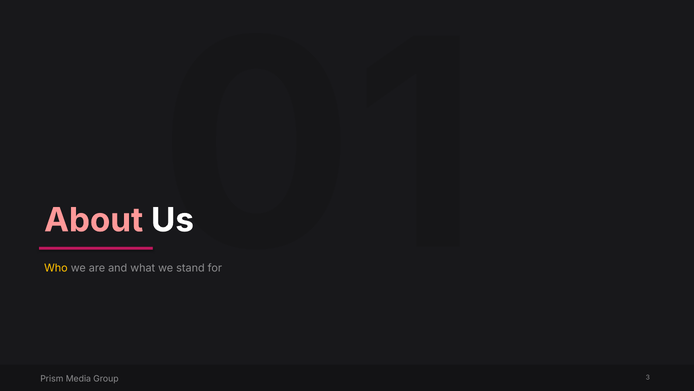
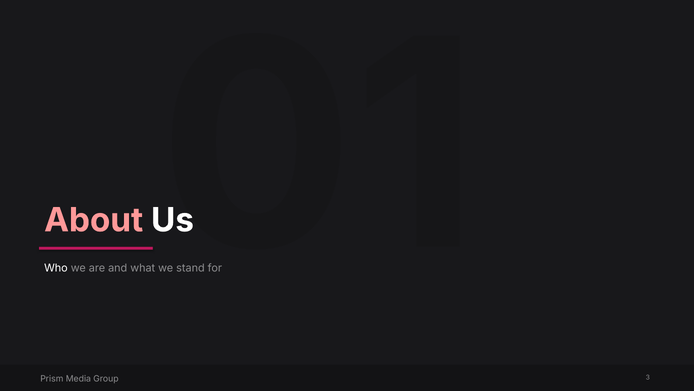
Who colour: yellow -> white (56, 268)
